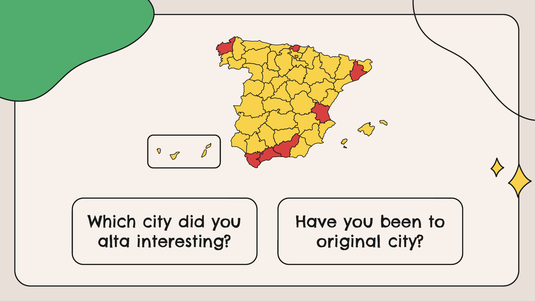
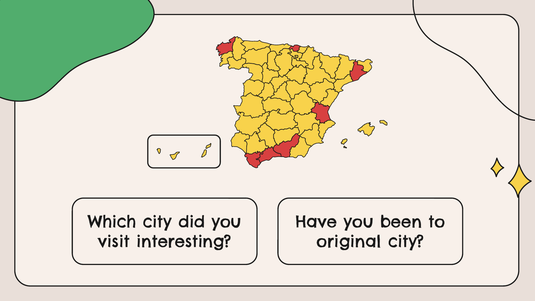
alta: alta -> visit (114, 242)
